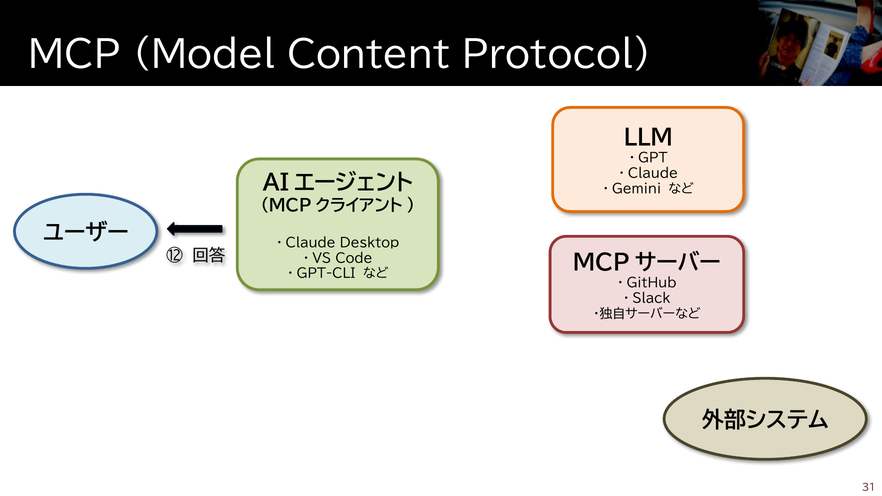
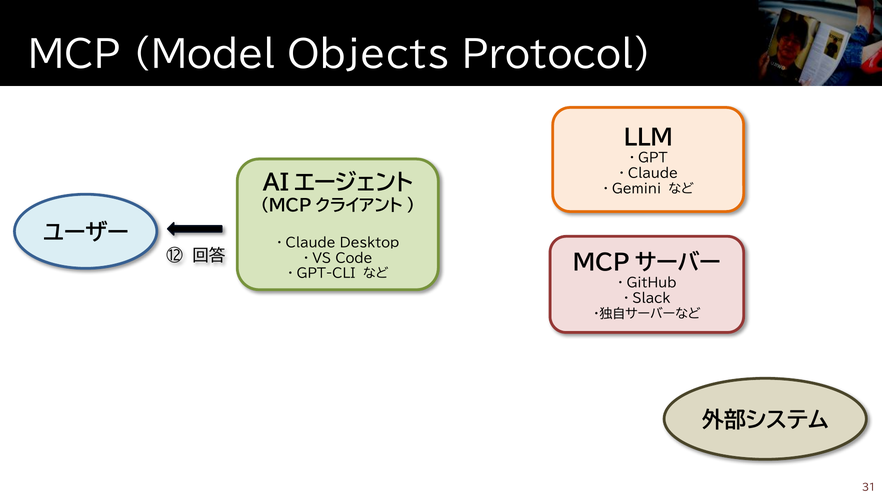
Content: Content -> Objects (368, 55)
